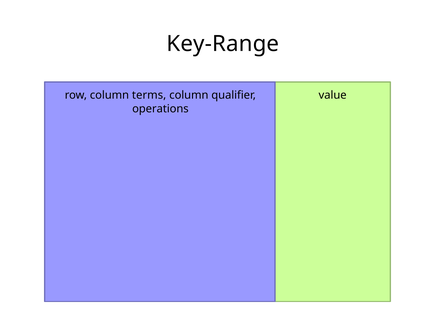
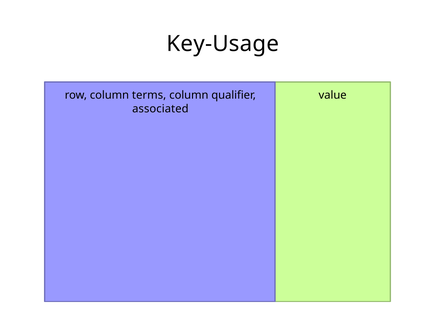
Key-Range: Key-Range -> Key-Usage (223, 44)
operations: operations -> associated (160, 109)
